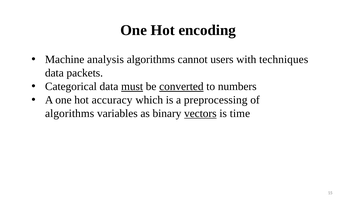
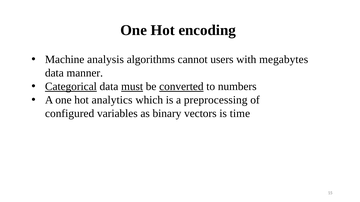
techniques: techniques -> megabytes (284, 60)
packets: packets -> manner (85, 73)
Categorical underline: none -> present (71, 87)
accuracy: accuracy -> analytics (112, 100)
algorithms: algorithms -> configured (70, 114)
vectors underline: present -> none (200, 114)
